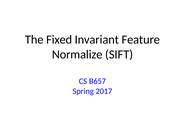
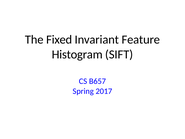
Normalize: Normalize -> Histogram (77, 54)
